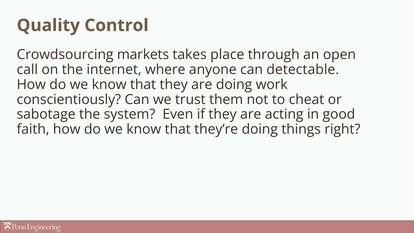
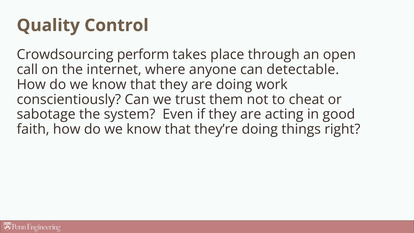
markets: markets -> perform (143, 55)
